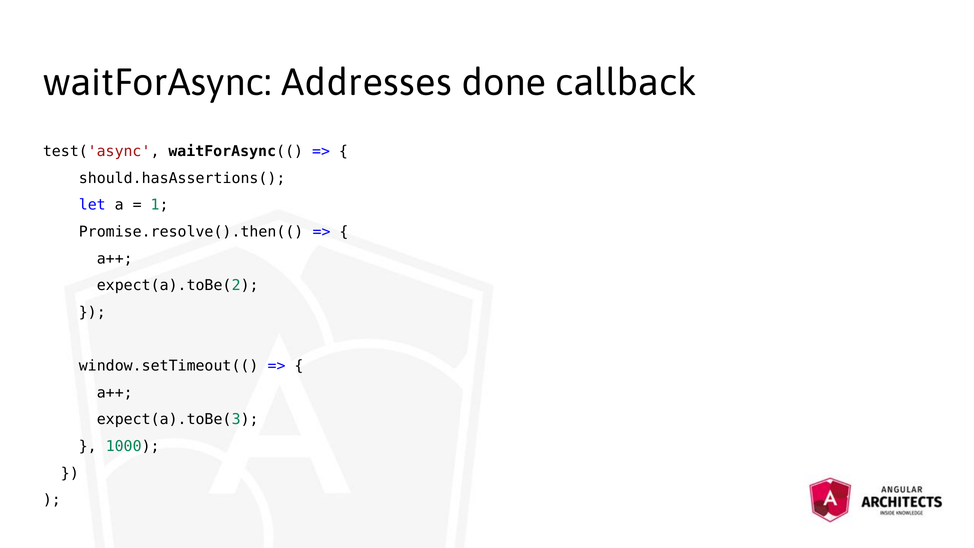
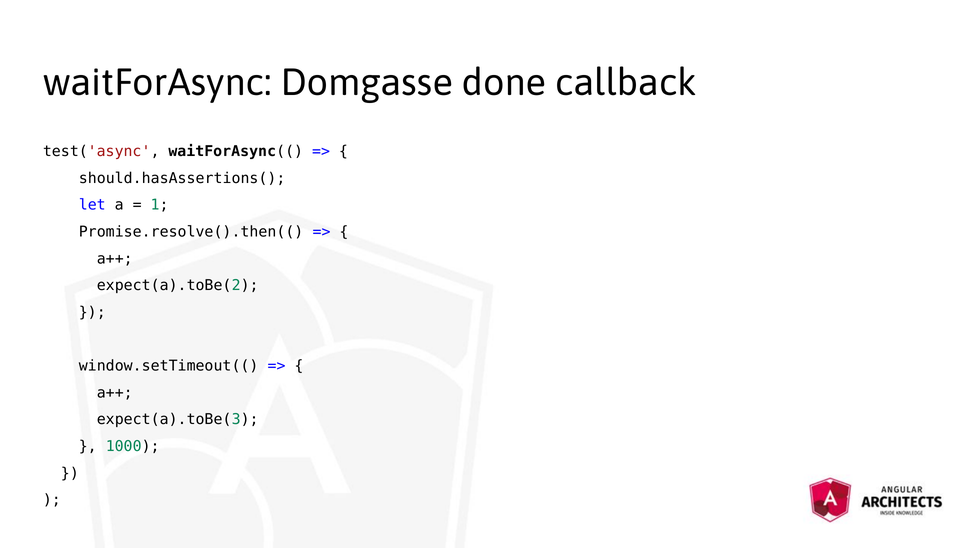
Addresses: Addresses -> Domgasse (367, 83)
